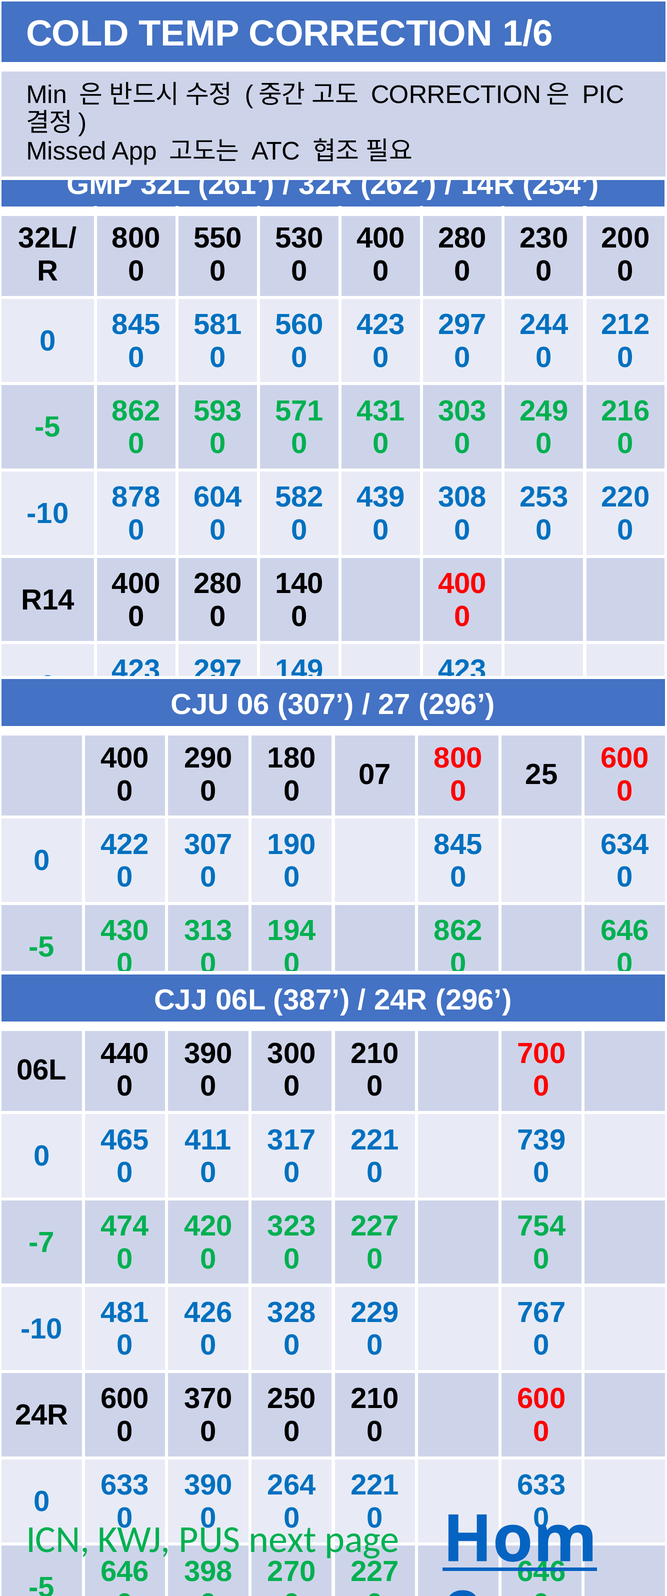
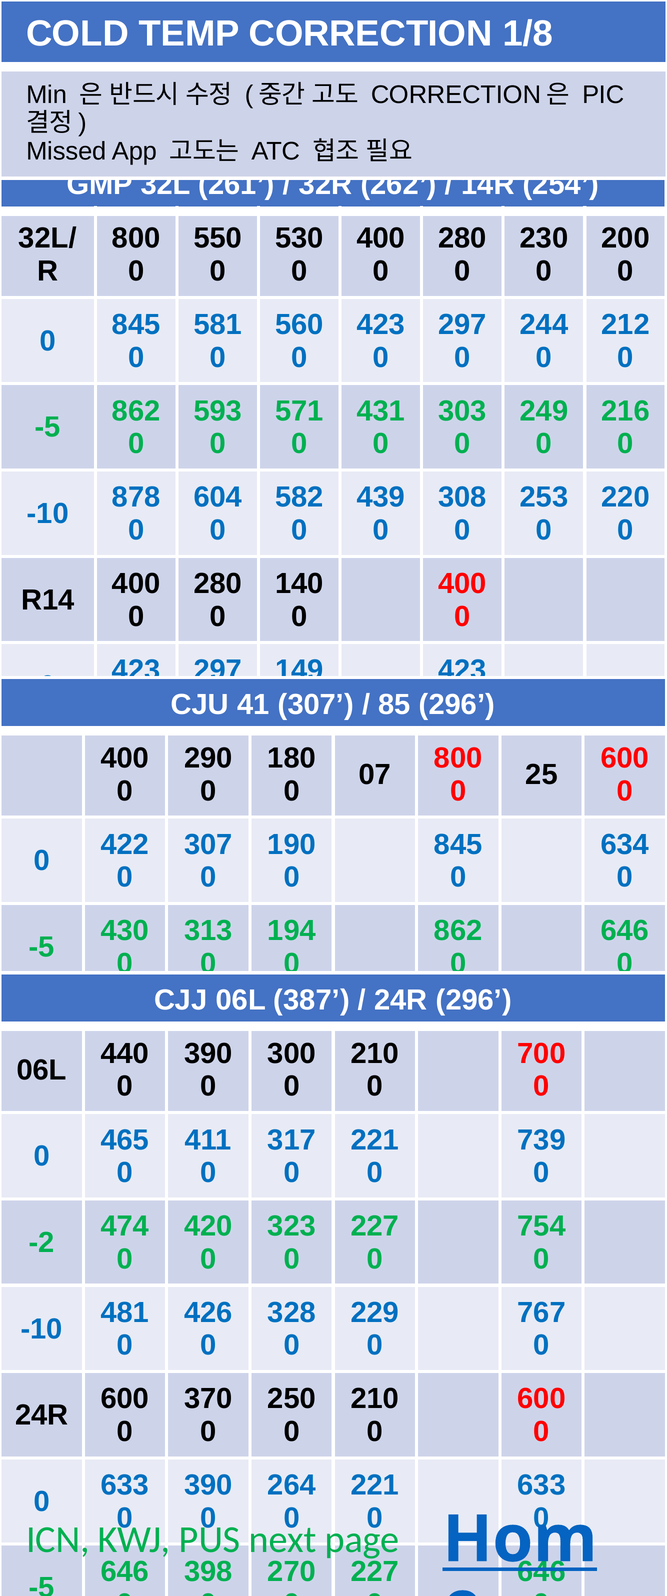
1/6: 1/6 -> 1/8 (528, 34)
06: 06 -> 41 (253, 705)
27: 27 -> 85 (394, 705)
-7: -7 -> -2 (42, 1243)
